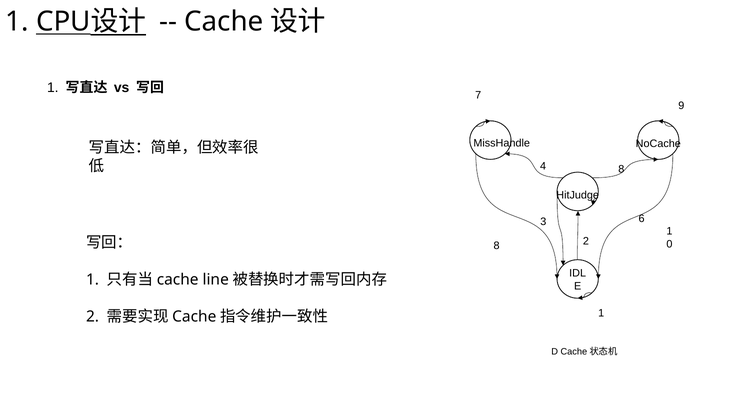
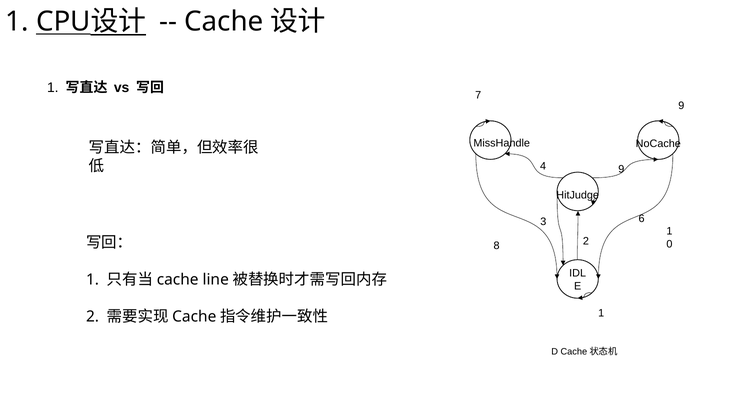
4 8: 8 -> 9 (621, 169)
